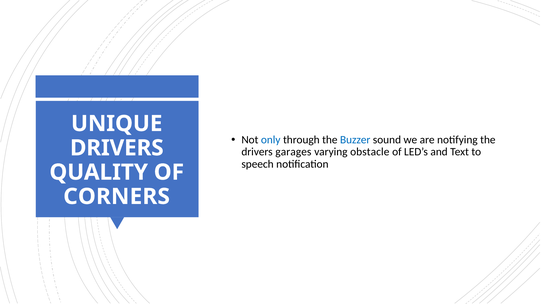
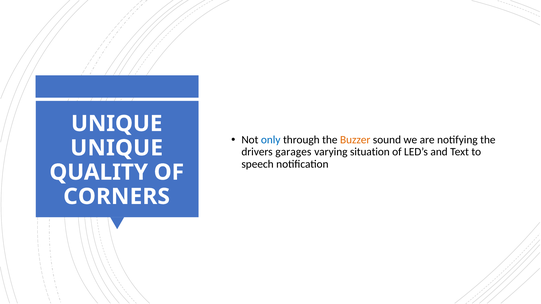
Buzzer colour: blue -> orange (355, 140)
DRIVERS: DRIVERS -> UNIQUE (117, 148)
obstacle: obstacle -> situation (370, 152)
